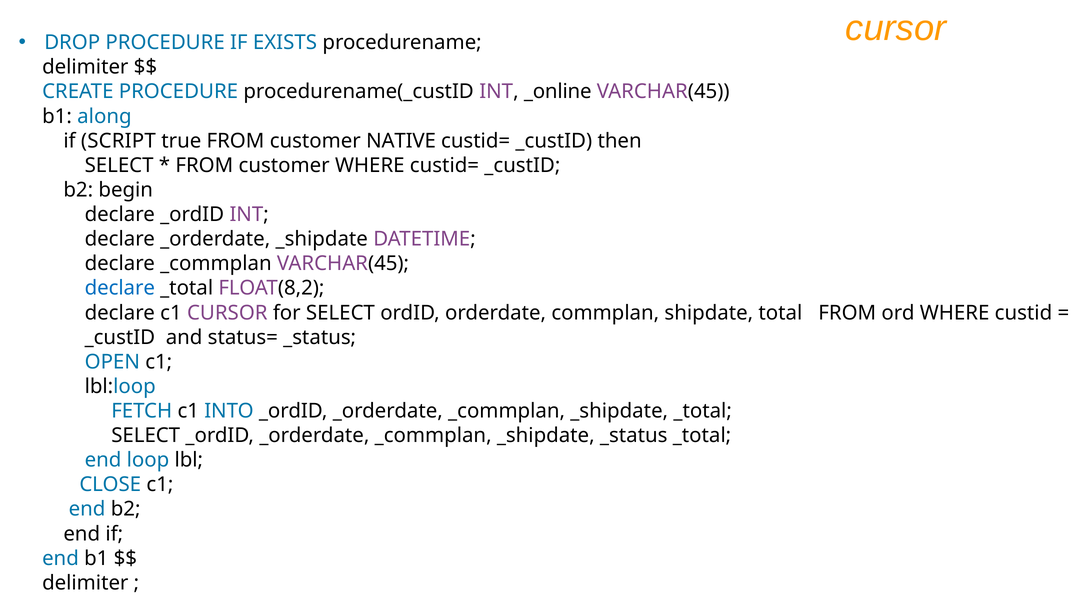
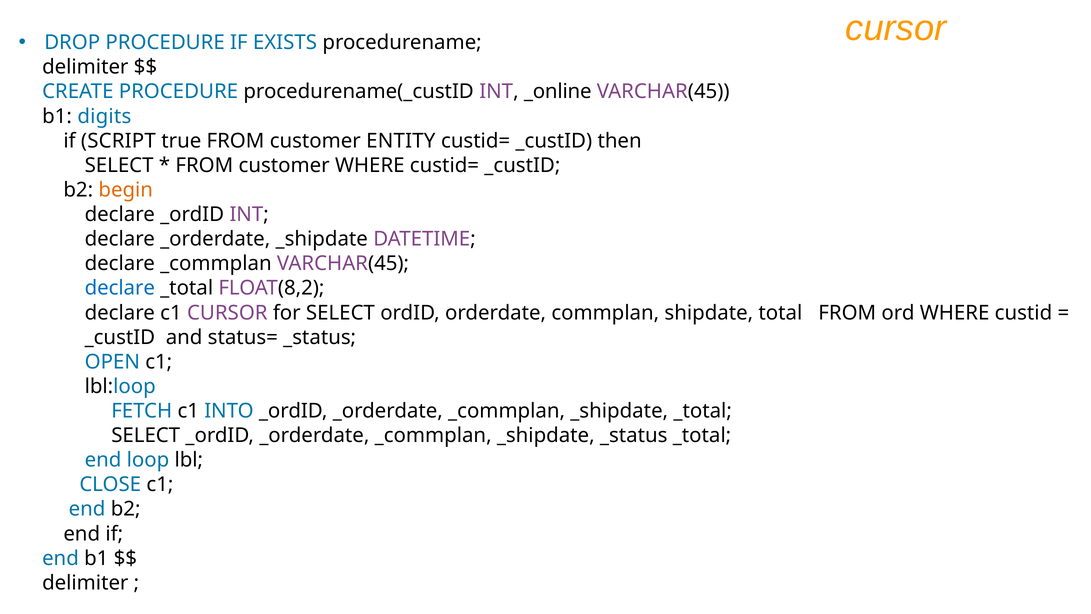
along: along -> digits (104, 116)
NATIVE: NATIVE -> ENTITY (401, 141)
begin colour: black -> orange (126, 190)
